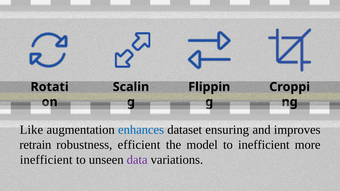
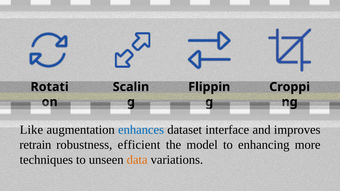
ensuring: ensuring -> interface (227, 130)
to inefficient: inefficient -> enhancing (264, 145)
inefficient: inefficient -> techniques (46, 160)
data colour: purple -> orange (137, 160)
